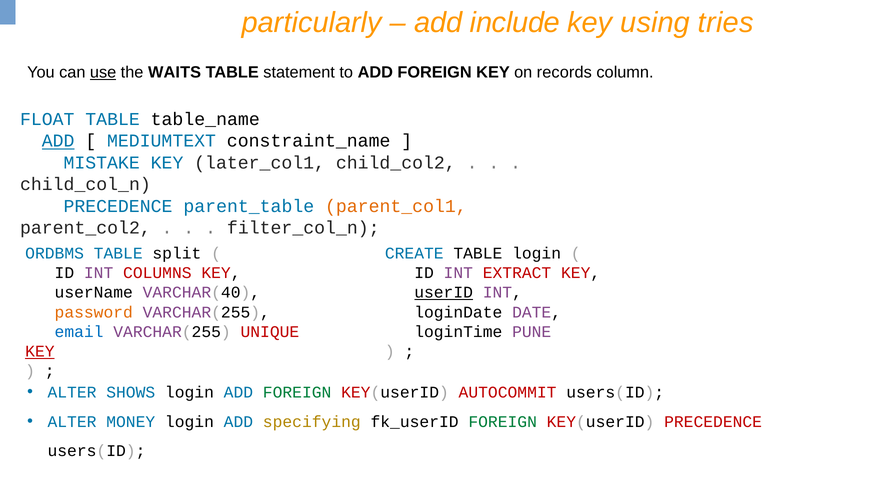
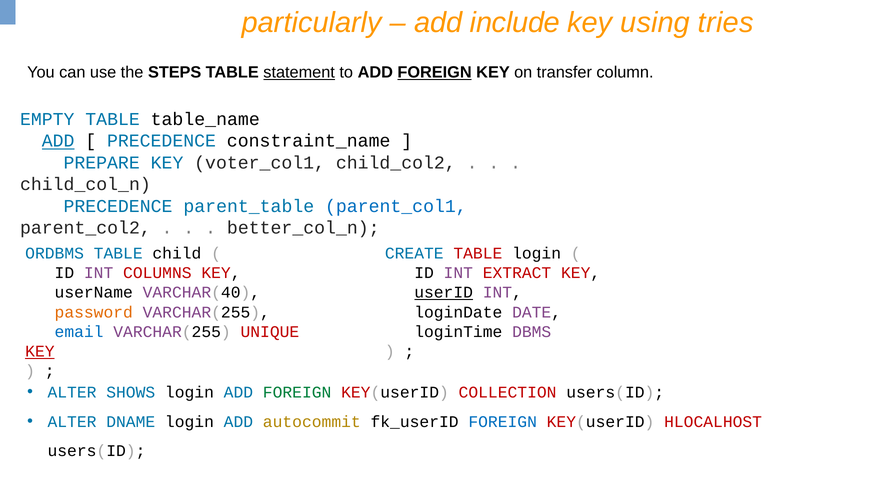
use underline: present -> none (103, 72)
WAITS: WAITS -> STEPS (175, 72)
statement underline: none -> present (299, 72)
FOREIGN underline: none -> present (435, 72)
records: records -> transfer (564, 72)
FLOAT: FLOAT -> EMPTY (47, 119)
MEDIUMTEXT: MEDIUMTEXT -> PRECEDENCE (161, 141)
MISTAKE: MISTAKE -> PREPARE (102, 163)
later_col1: later_col1 -> voter_col1 (260, 163)
parent_col1 colour: orange -> blue (396, 206)
filter_col_n: filter_col_n -> better_col_n (303, 228)
split: split -> child (177, 254)
TABLE colour: black -> red (478, 254)
PUNE: PUNE -> DBMS (532, 332)
AUTOCOMMIT: AUTOCOMMIT -> COLLECTION (508, 393)
MONEY: MONEY -> DNAME (131, 422)
specifying: specifying -> autocommit (312, 422)
FOREIGN colour: green -> blue (503, 422)
KEY(userID PRECEDENCE: PRECEDENCE -> HLOCALHOST (713, 422)
